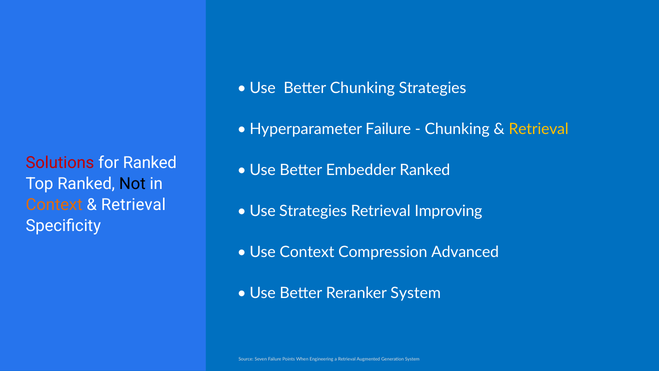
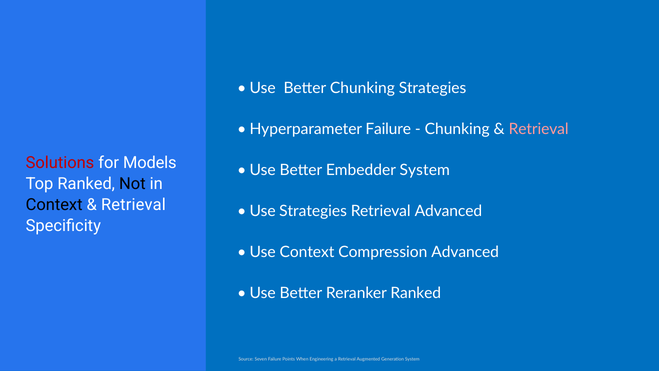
Retrieval colour: yellow -> pink (539, 129)
for Ranked: Ranked -> Models (150, 163)
Embedder Ranked: Ranked -> System (425, 170)
Context colour: orange -> black (54, 205)
Retrieval Improving: Improving -> Advanced (448, 211)
Reranker System: System -> Ranked (416, 293)
